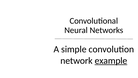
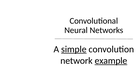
simple underline: none -> present (74, 49)
